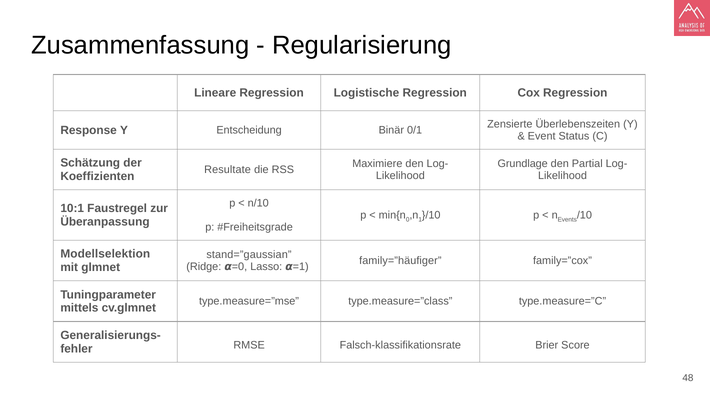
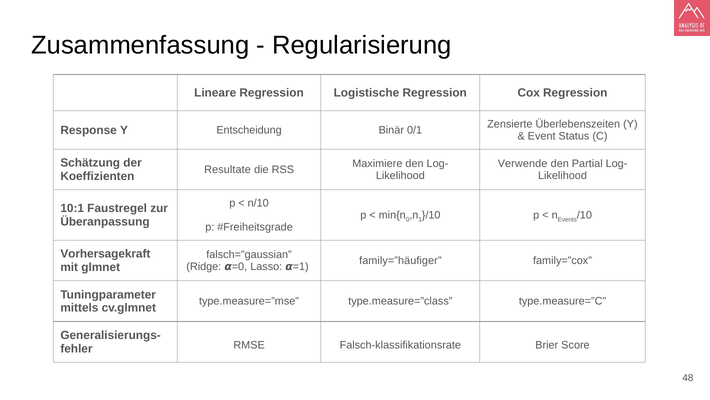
Grundlage: Grundlage -> Verwende (523, 163)
Modellselektion: Modellselektion -> Vorhersagekraft (105, 254)
stand=”gaussian: stand=”gaussian -> falsch=”gaussian (249, 254)
